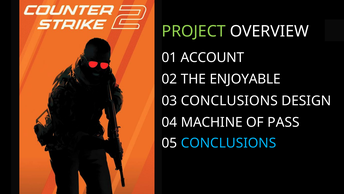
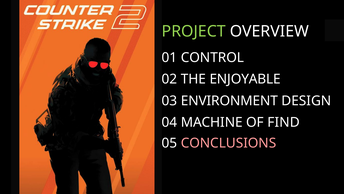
ACCOUNT: ACCOUNT -> CONTROL (212, 58)
03 CONCLUSIONS: CONCLUSIONS -> ENVIRONMENT (229, 101)
PASS: PASS -> FIND (284, 122)
CONCLUSIONS colour: light blue -> pink (229, 143)
